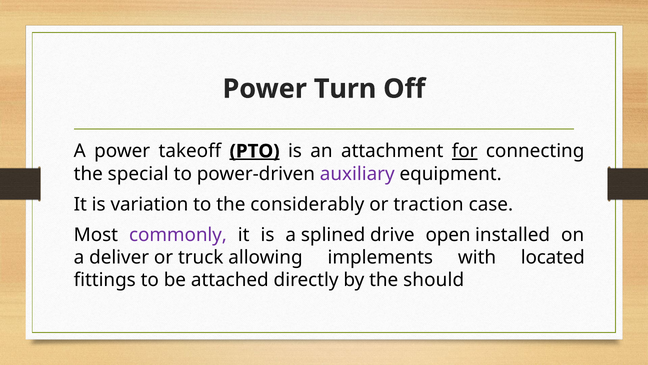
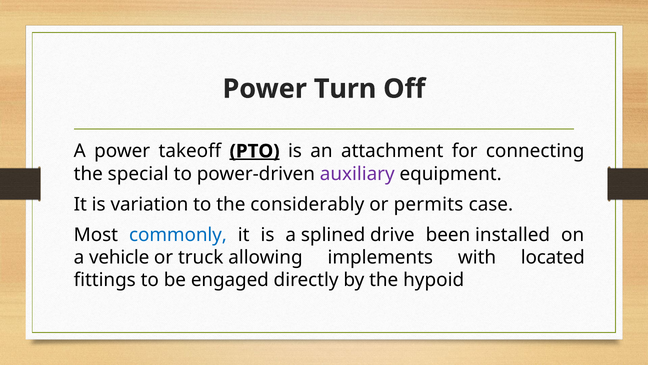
for underline: present -> none (465, 151)
traction: traction -> permits (429, 204)
commonly colour: purple -> blue (178, 235)
open: open -> been (448, 235)
deliver: deliver -> vehicle (119, 257)
attached: attached -> engaged (230, 280)
should: should -> hypoid (434, 280)
